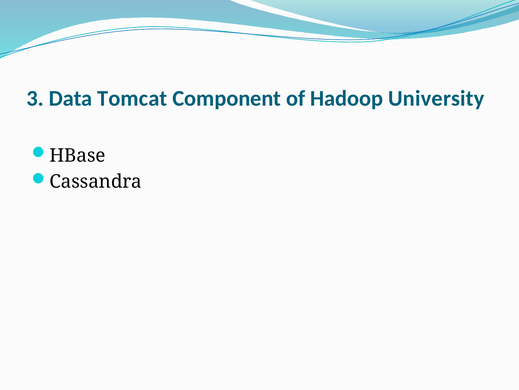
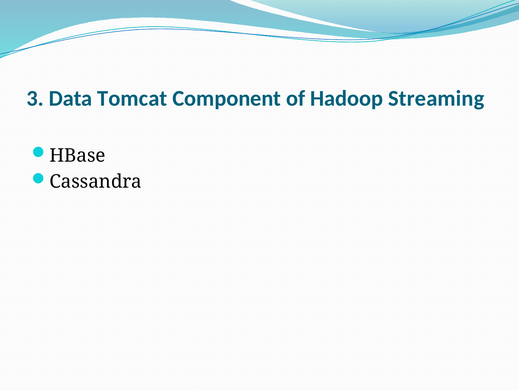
University: University -> Streaming (436, 98)
